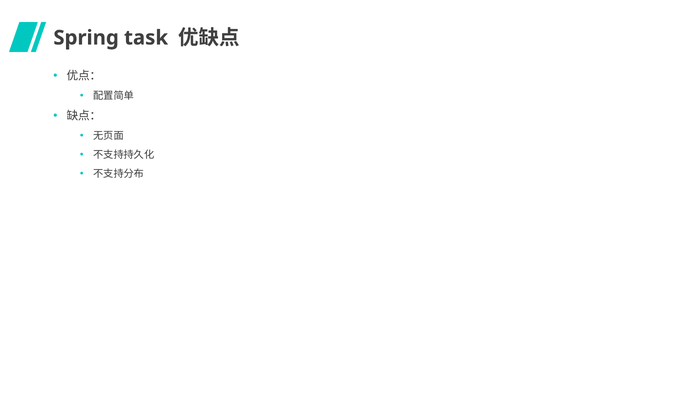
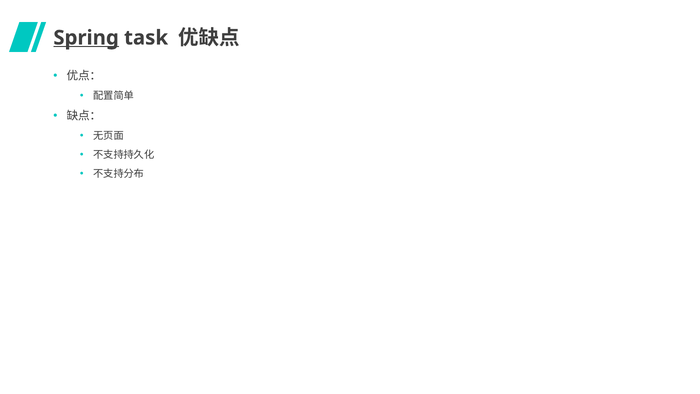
Spring underline: none -> present (86, 38)
